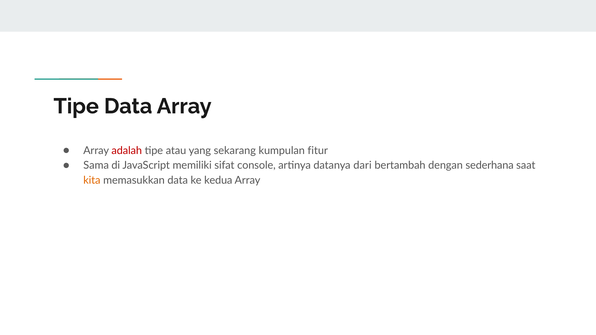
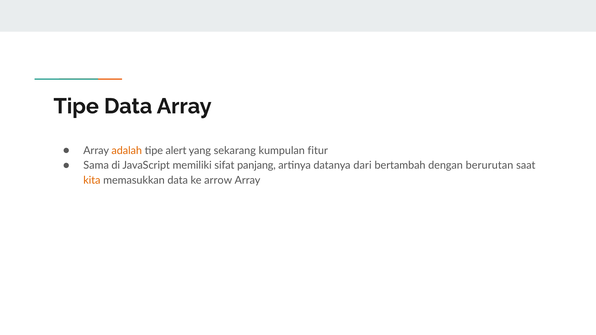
adalah colour: red -> orange (127, 151)
atau: atau -> alert (176, 151)
console: console -> panjang (256, 165)
sederhana: sederhana -> berurutan (490, 165)
kedua: kedua -> arrow (218, 180)
